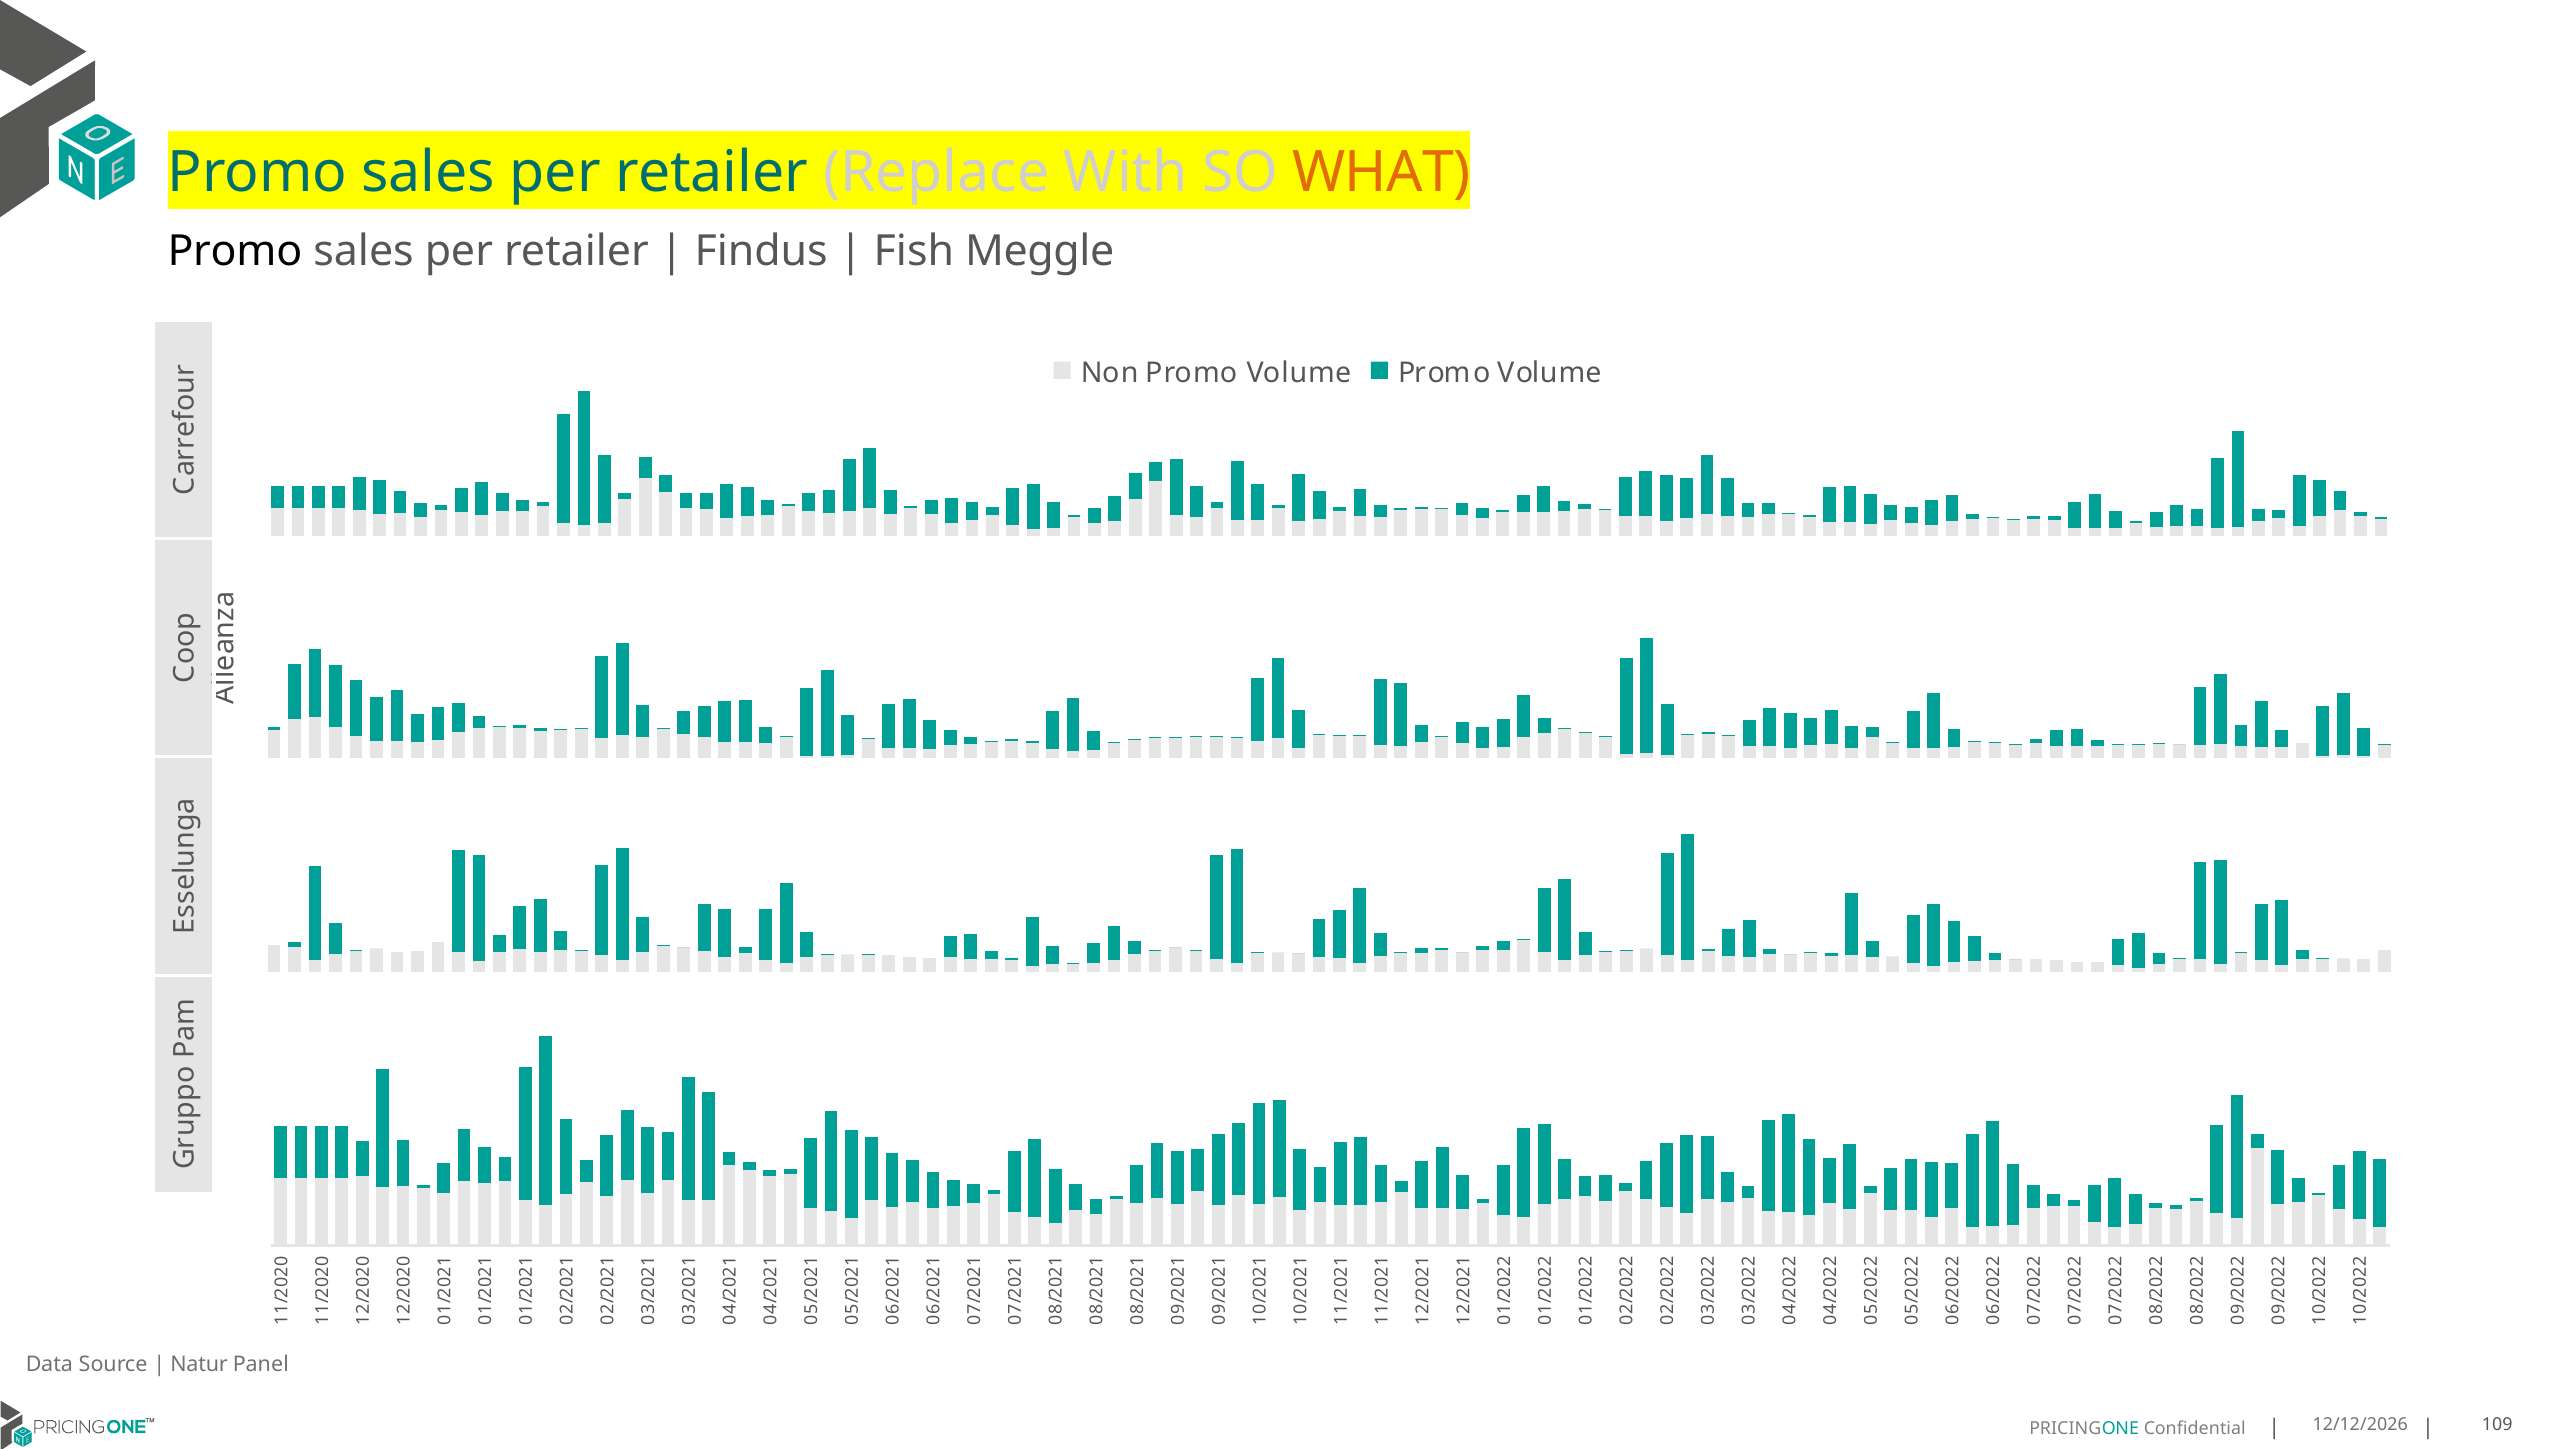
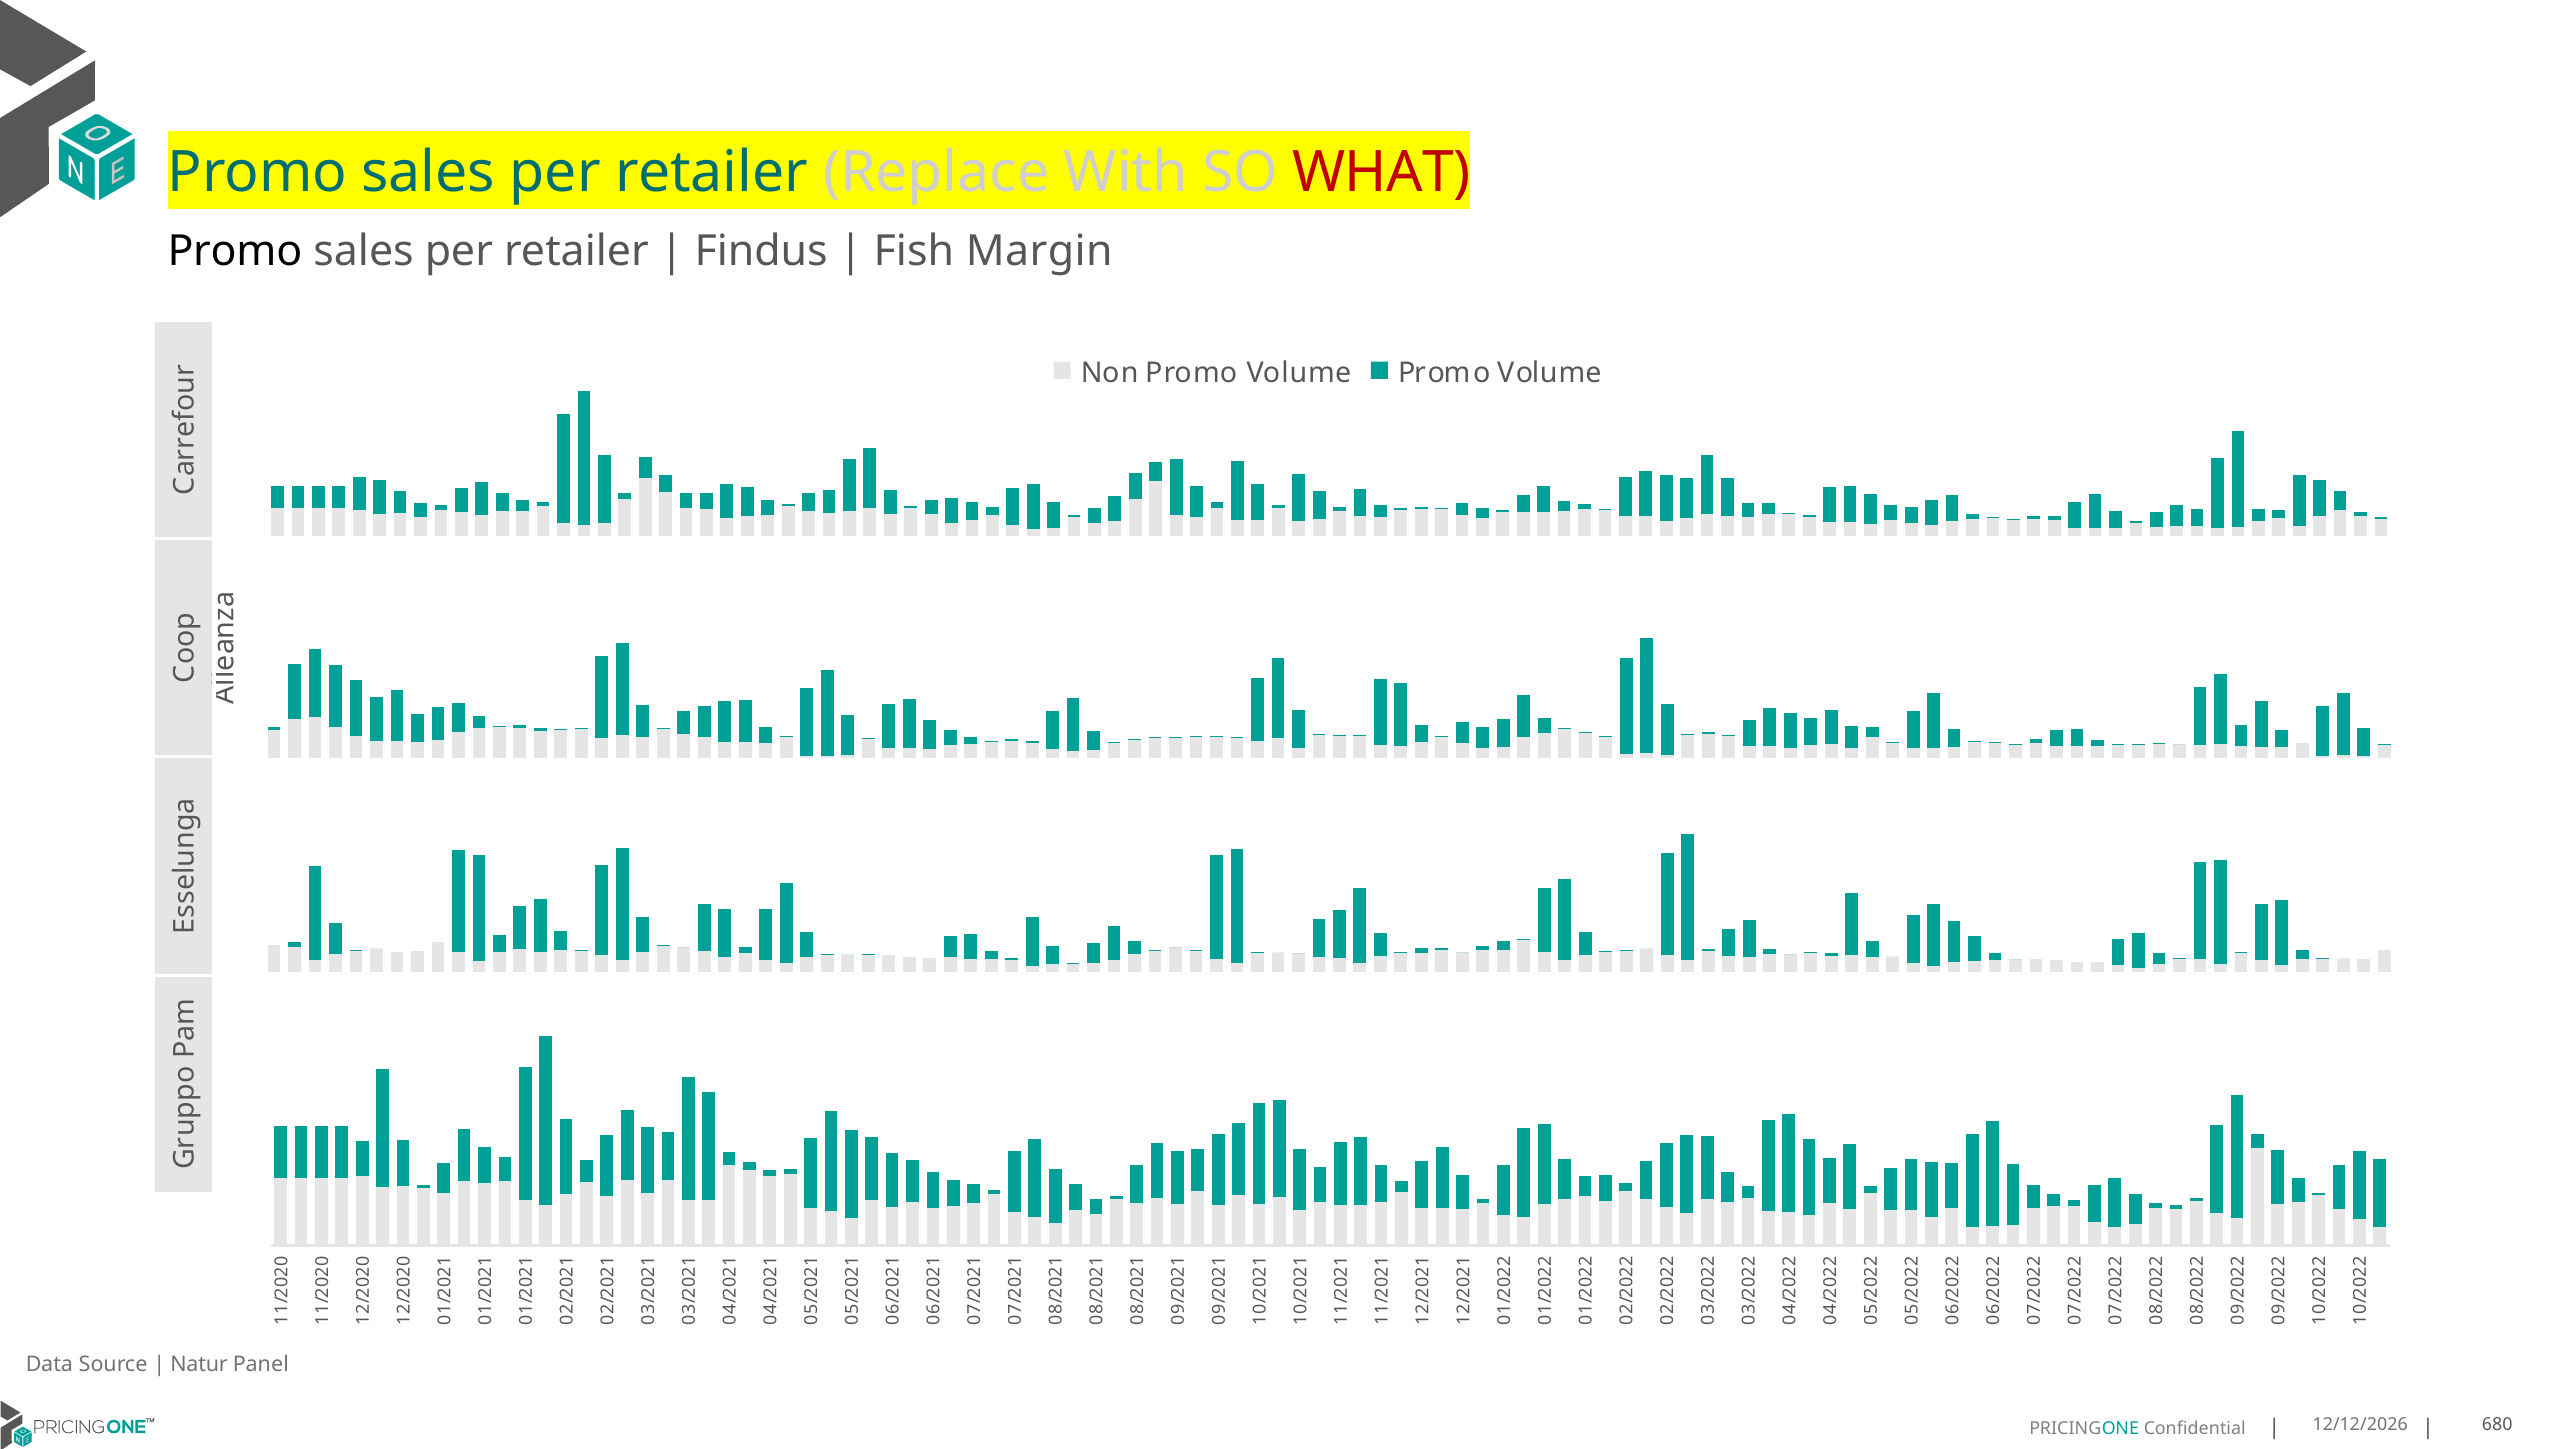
WHAT colour: orange -> red (1382, 173)
Meggle: Meggle -> Margin (1039, 251)
109: 109 -> 680 (2497, 1425)
